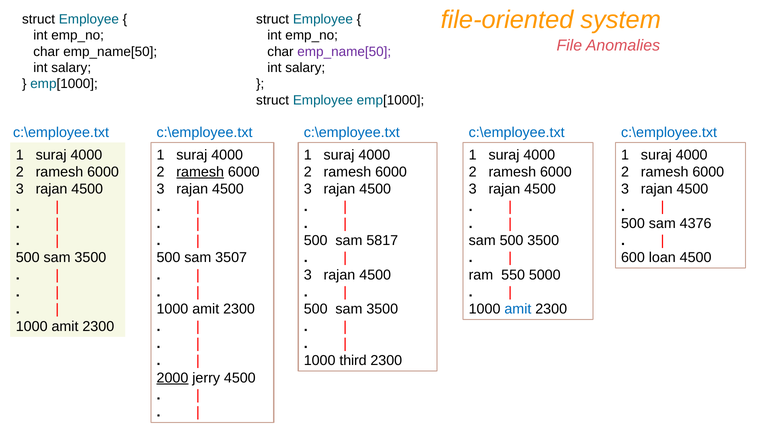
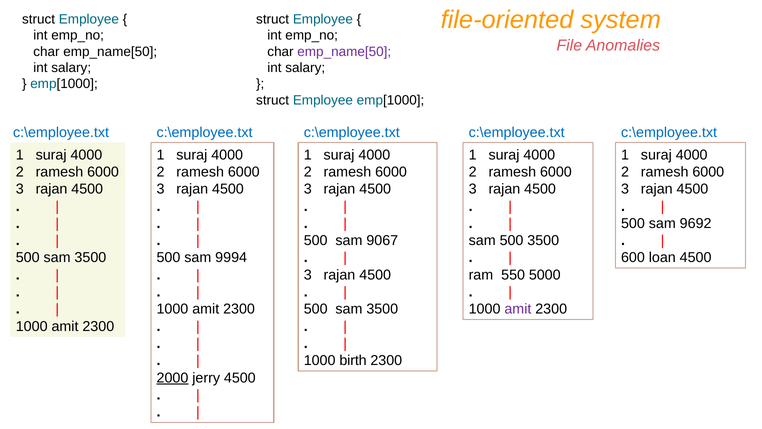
ramesh underline: present -> none (200, 172)
4376: 4376 -> 9692 (696, 223)
5817: 5817 -> 9067 (382, 240)
3507: 3507 -> 9994 (231, 258)
amit colour: blue -> purple (518, 309)
third: third -> birth (353, 360)
